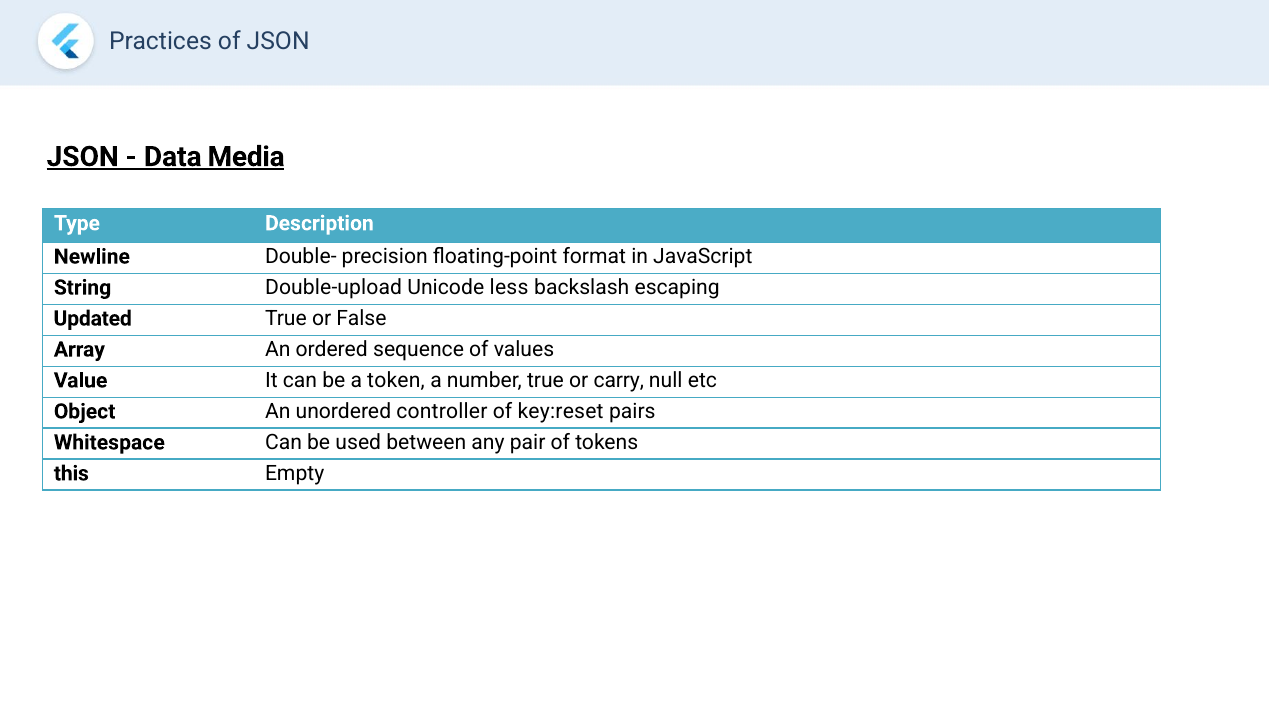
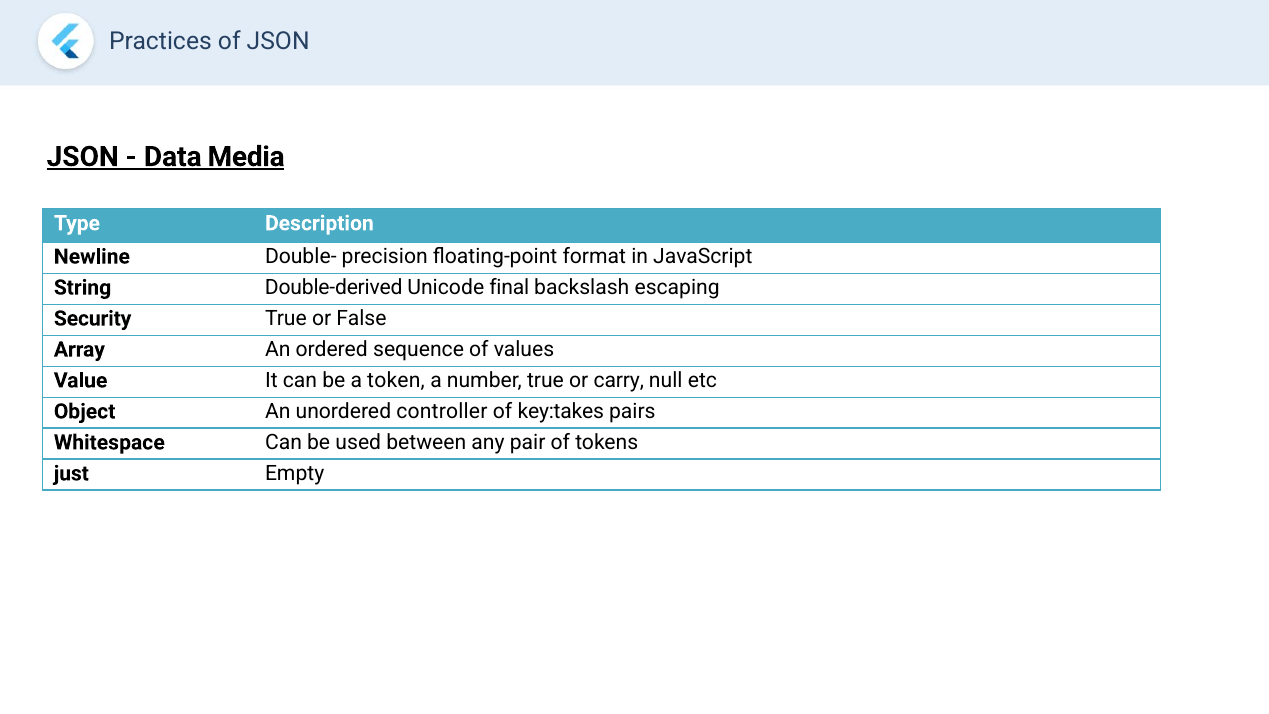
Double-upload: Double-upload -> Double-derived (334, 287)
less: less -> final (509, 287)
Updated: Updated -> Security (93, 318)
key:reset: key:reset -> key:takes (561, 411)
this: this -> just (71, 473)
